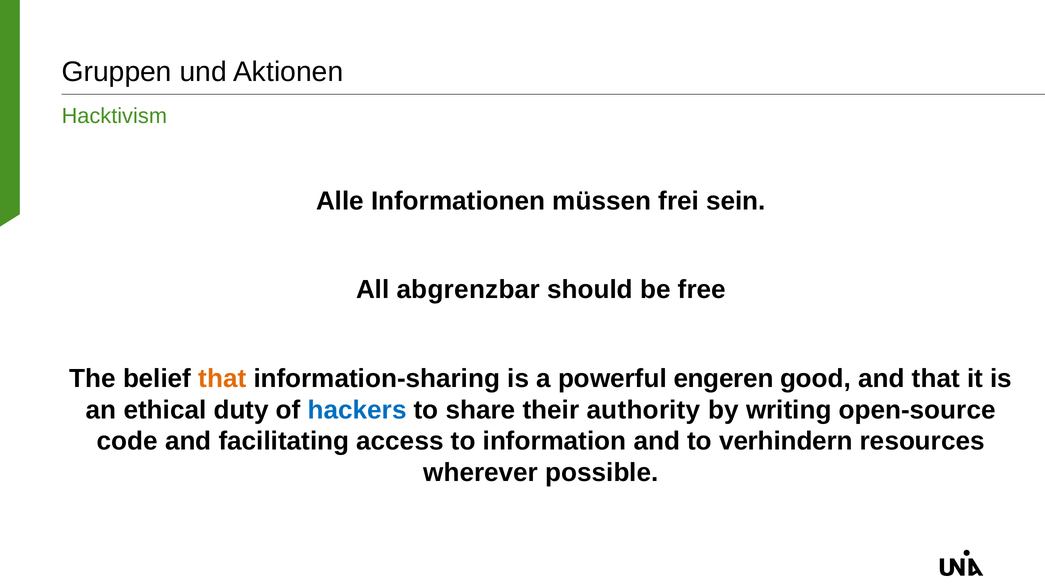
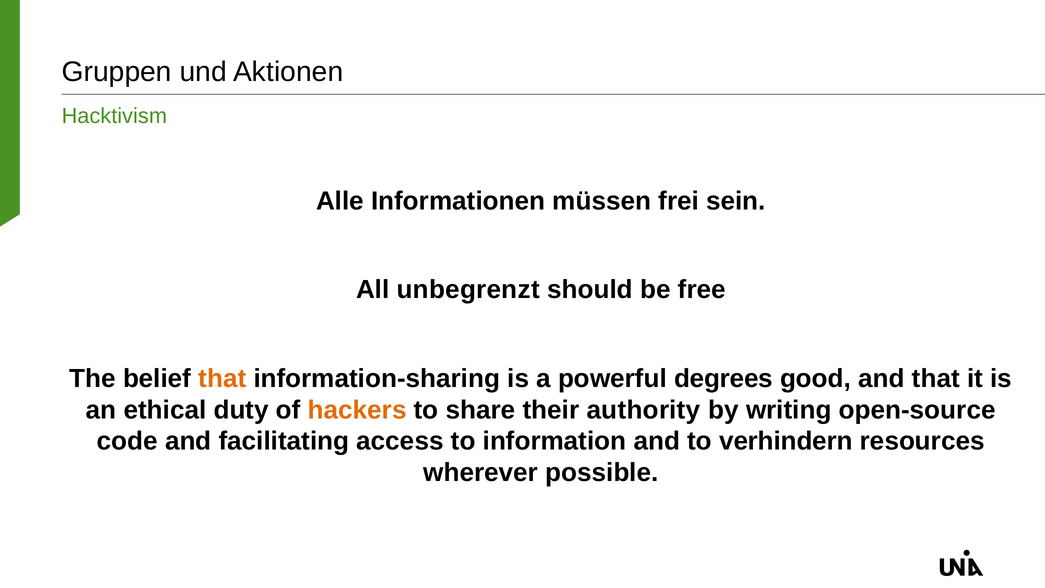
abgrenzbar: abgrenzbar -> unbegrenzt (468, 290)
engeren: engeren -> degrees (724, 378)
hackers colour: blue -> orange (357, 410)
